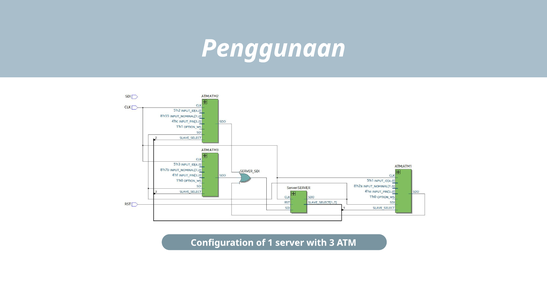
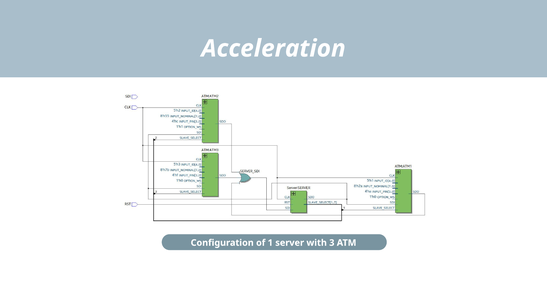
Penggunaan: Penggunaan -> Acceleration (273, 48)
